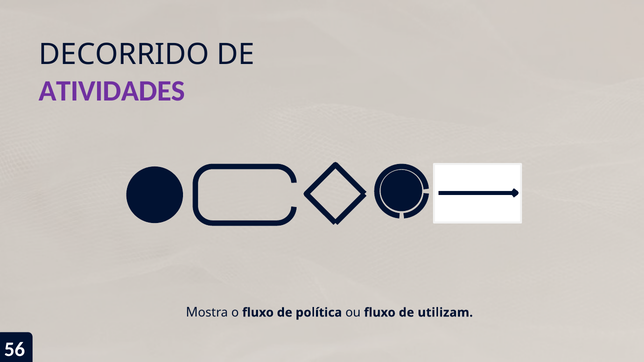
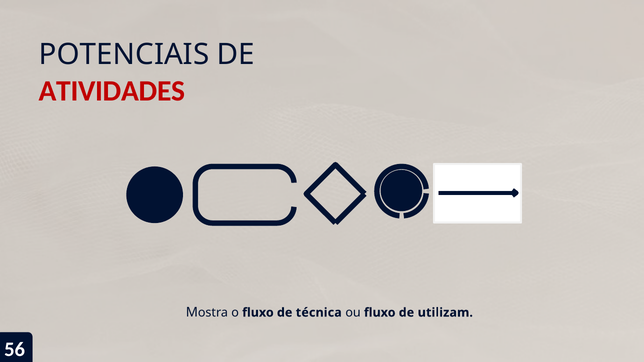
DECORRIDO: DECORRIDO -> POTENCIAIS (124, 55)
ATIVIDADES colour: purple -> red (112, 91)
política: política -> técnica (319, 313)
